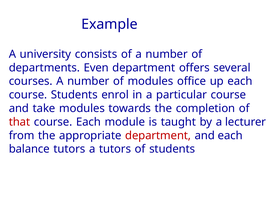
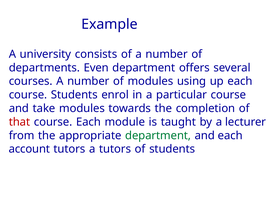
office: office -> using (192, 81)
department colour: red -> green (158, 135)
balance: balance -> account (29, 149)
